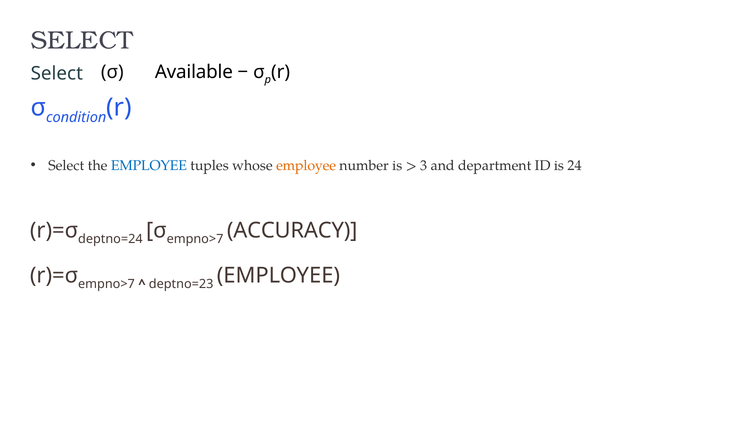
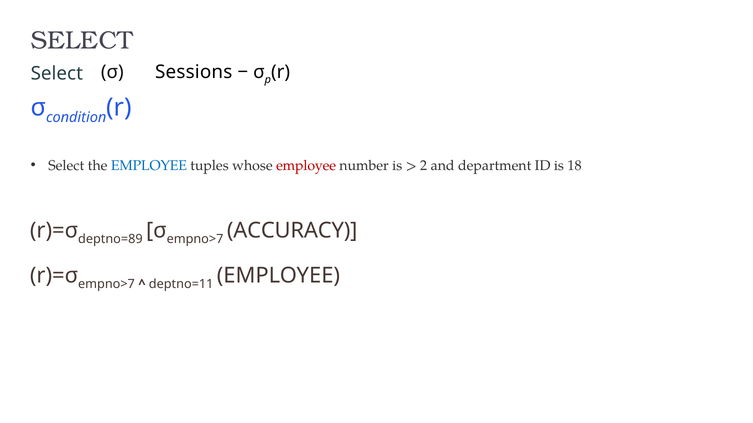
Available: Available -> Sessions (194, 72)
employee colour: orange -> red (306, 166)
3: 3 -> 2 (424, 166)
24: 24 -> 18 (575, 166)
deptno=24: deptno=24 -> deptno=89 (110, 239)
deptno=23: deptno=23 -> deptno=11 (181, 284)
